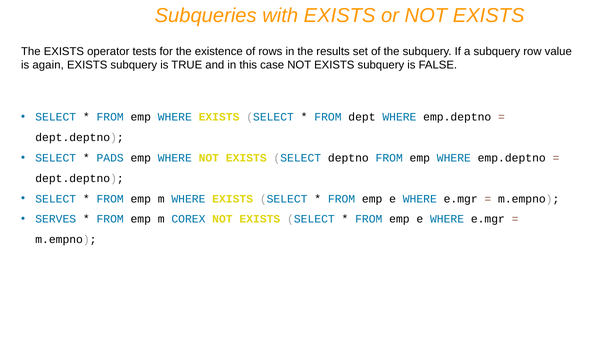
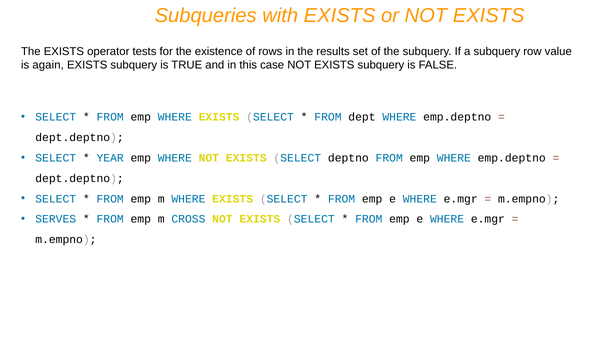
PADS: PADS -> YEAR (110, 158)
COREX: COREX -> CROSS (188, 219)
